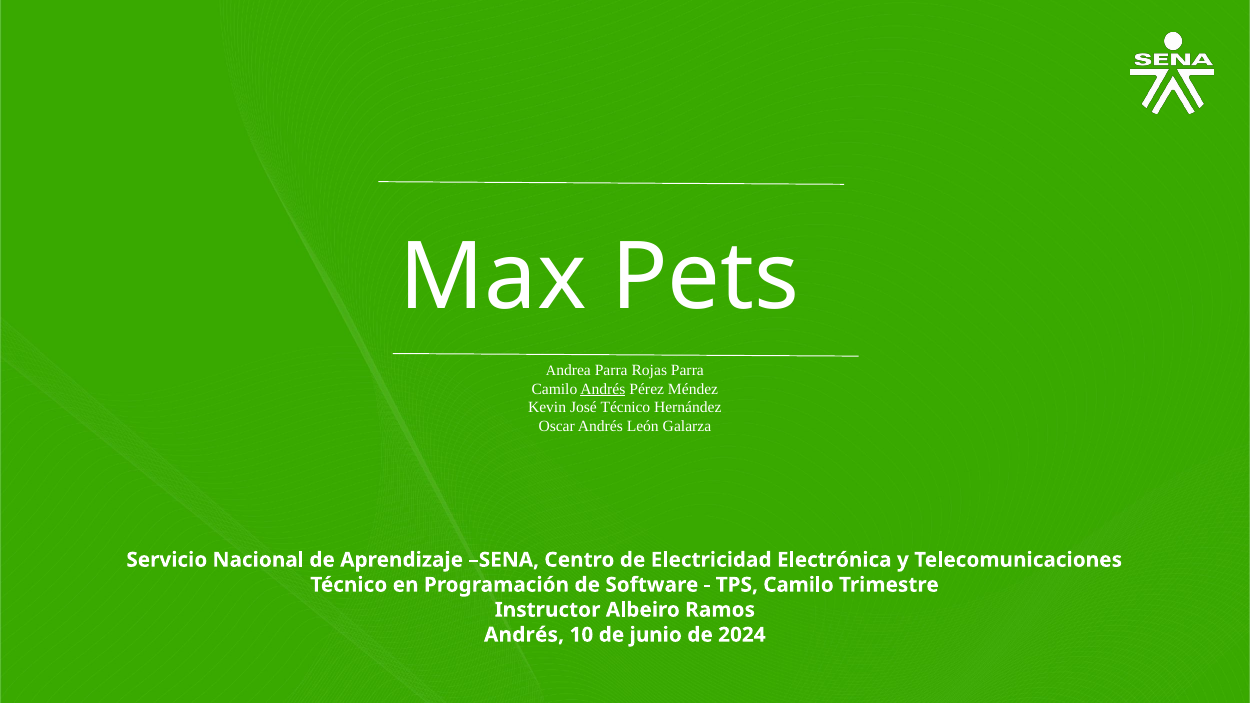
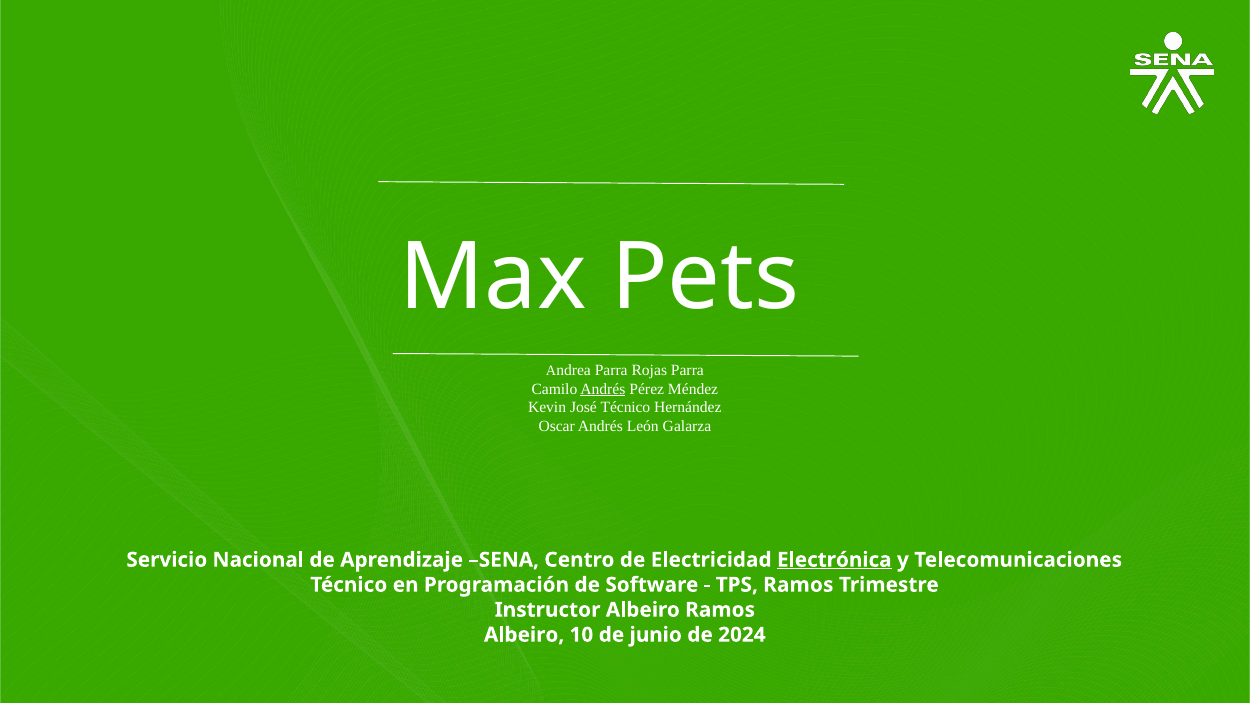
Electrónica underline: none -> present (834, 560)
TPS Camilo: Camilo -> Ramos (798, 585)
Andrés: Andrés -> Albeiro (524, 635)
